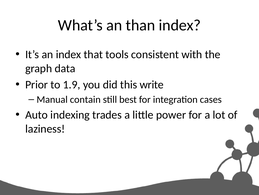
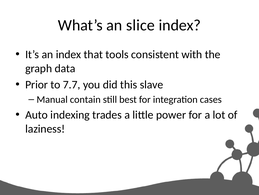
than: than -> slice (140, 25)
1.9: 1.9 -> 7.7 (72, 84)
write: write -> slave (152, 84)
